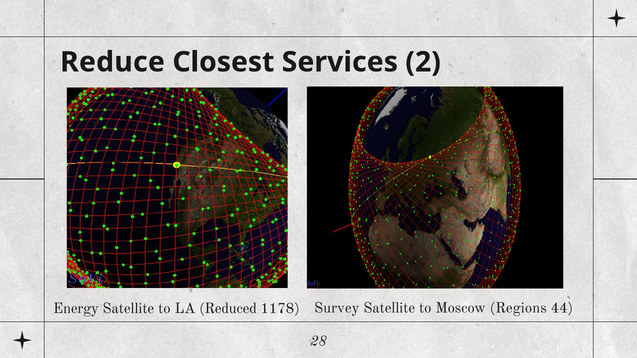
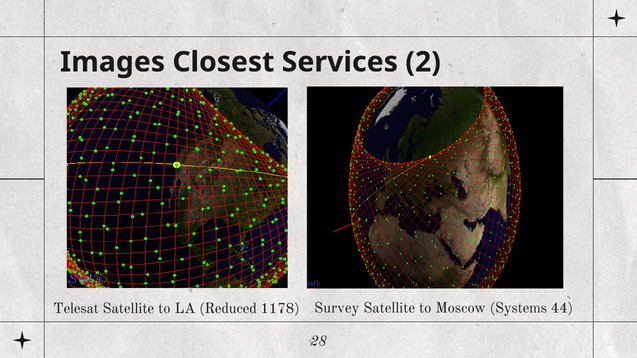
Reduce: Reduce -> Images (113, 62)
Energy: Energy -> Telesat (76, 309)
Regions: Regions -> Systems (518, 308)
